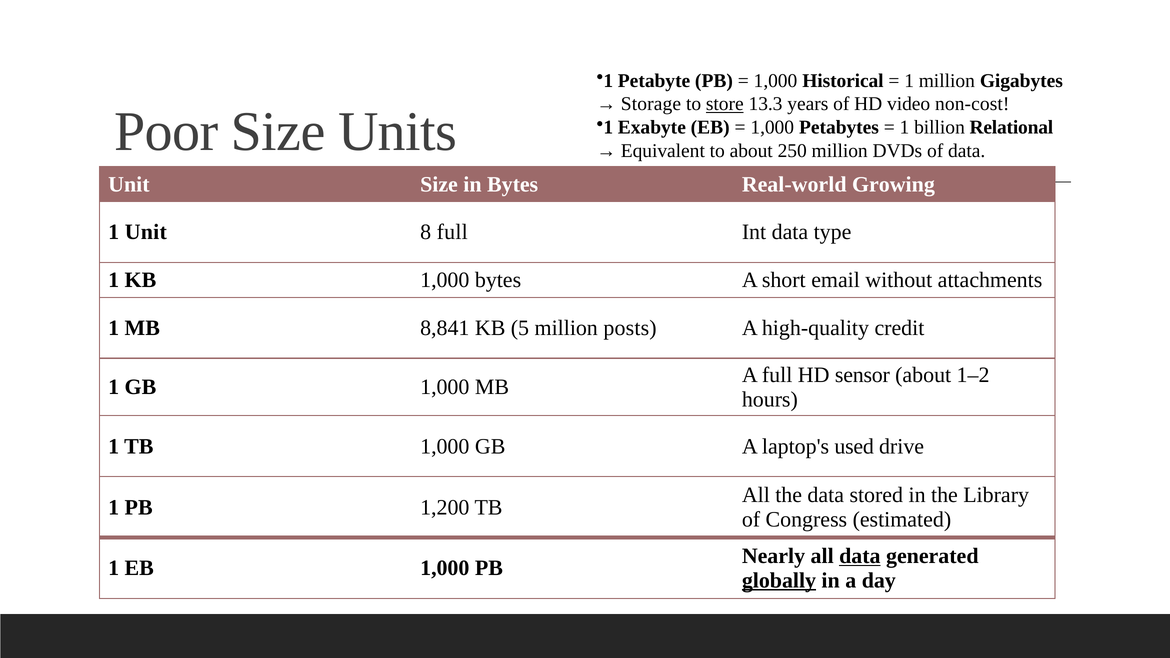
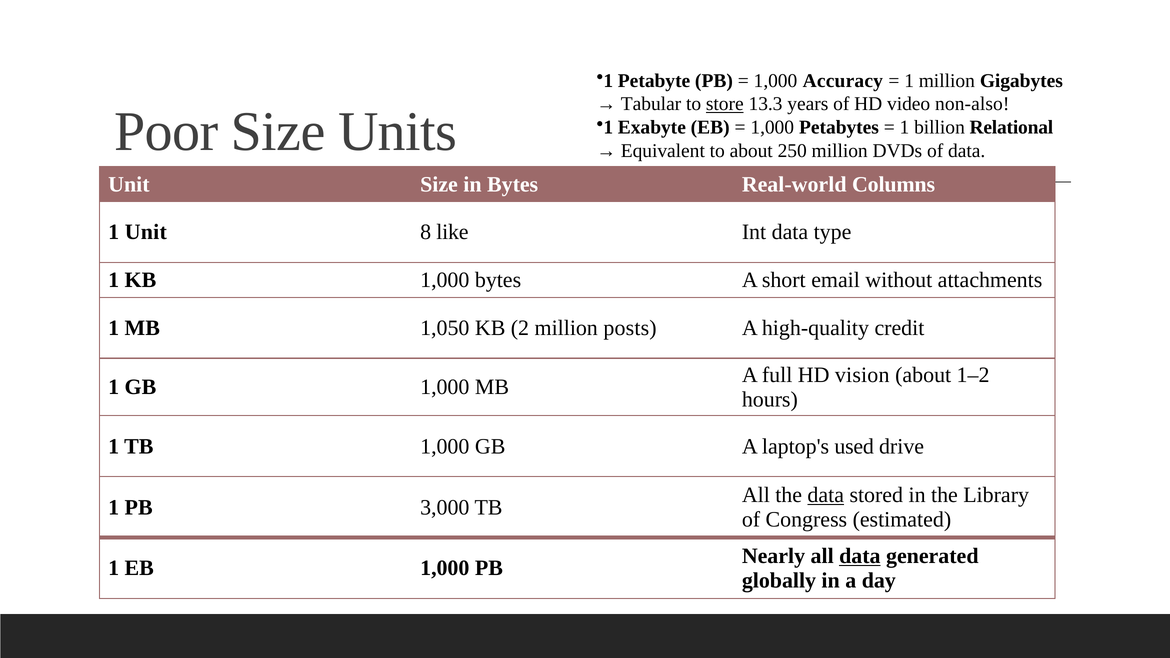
Historical: Historical -> Accuracy (843, 81)
Storage: Storage -> Tabular (651, 104)
non-cost: non-cost -> non-also (972, 104)
Growing: Growing -> Columns (894, 184)
8 full: full -> like (452, 232)
8,841: 8,841 -> 1,050 (445, 328)
5: 5 -> 2 (520, 328)
sensor: sensor -> vision (862, 375)
data underline: none -> present (826, 495)
1,200: 1,200 -> 3,000 (445, 507)
globally underline: present -> none (779, 580)
